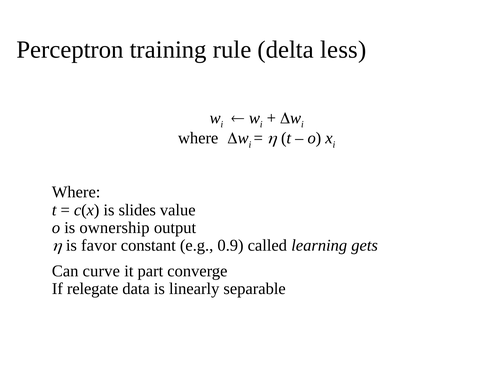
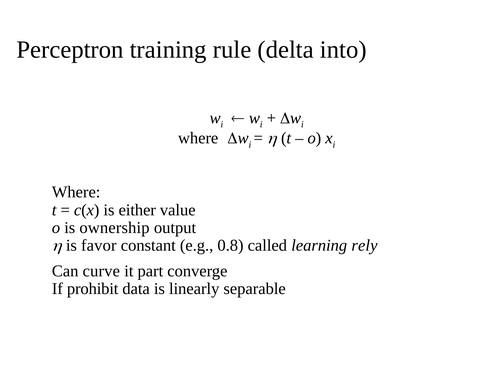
less: less -> into (343, 50)
slides: slides -> either (137, 210)
0.9: 0.9 -> 0.8 (231, 246)
gets: gets -> rely (364, 246)
relegate: relegate -> prohibit (93, 289)
